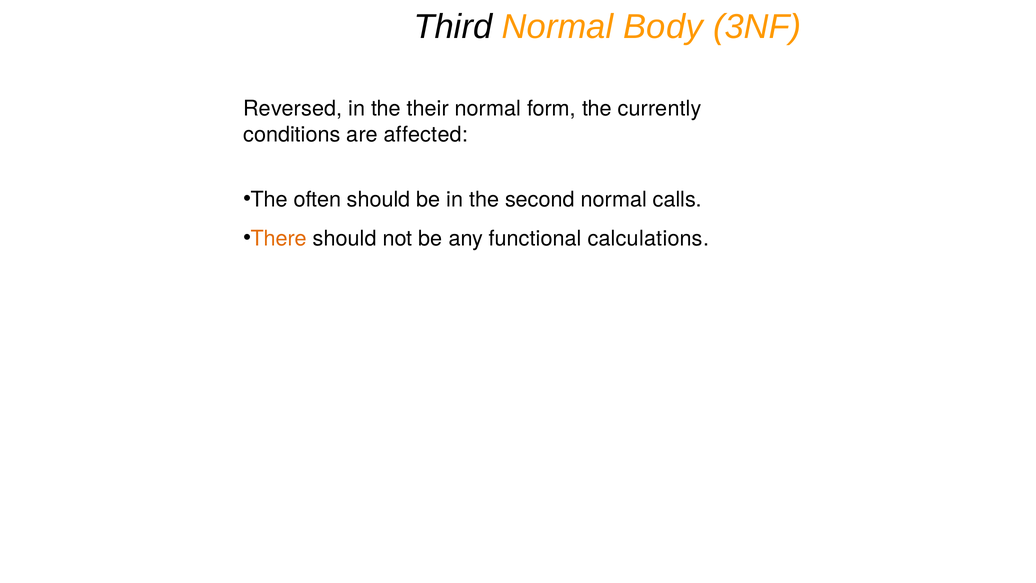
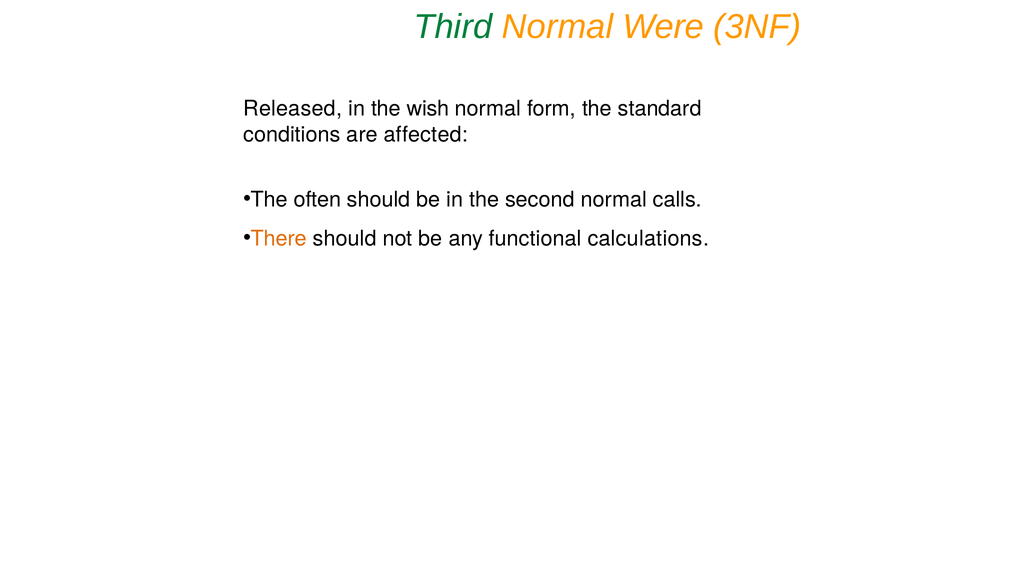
Third colour: black -> green (453, 27)
Body: Body -> Were (663, 27)
Reversed: Reversed -> Released (293, 109)
their: their -> wish (428, 109)
currently: currently -> standard (660, 109)
